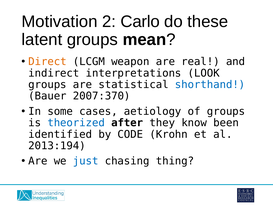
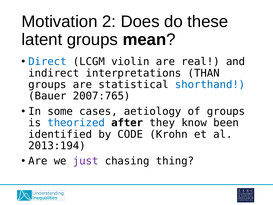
Carlo: Carlo -> Does (140, 22)
Direct colour: orange -> blue (47, 62)
weapon: weapon -> violin (130, 62)
LOOK: LOOK -> THAN (204, 73)
2007:370: 2007:370 -> 2007:765 (102, 96)
just colour: blue -> purple (86, 161)
